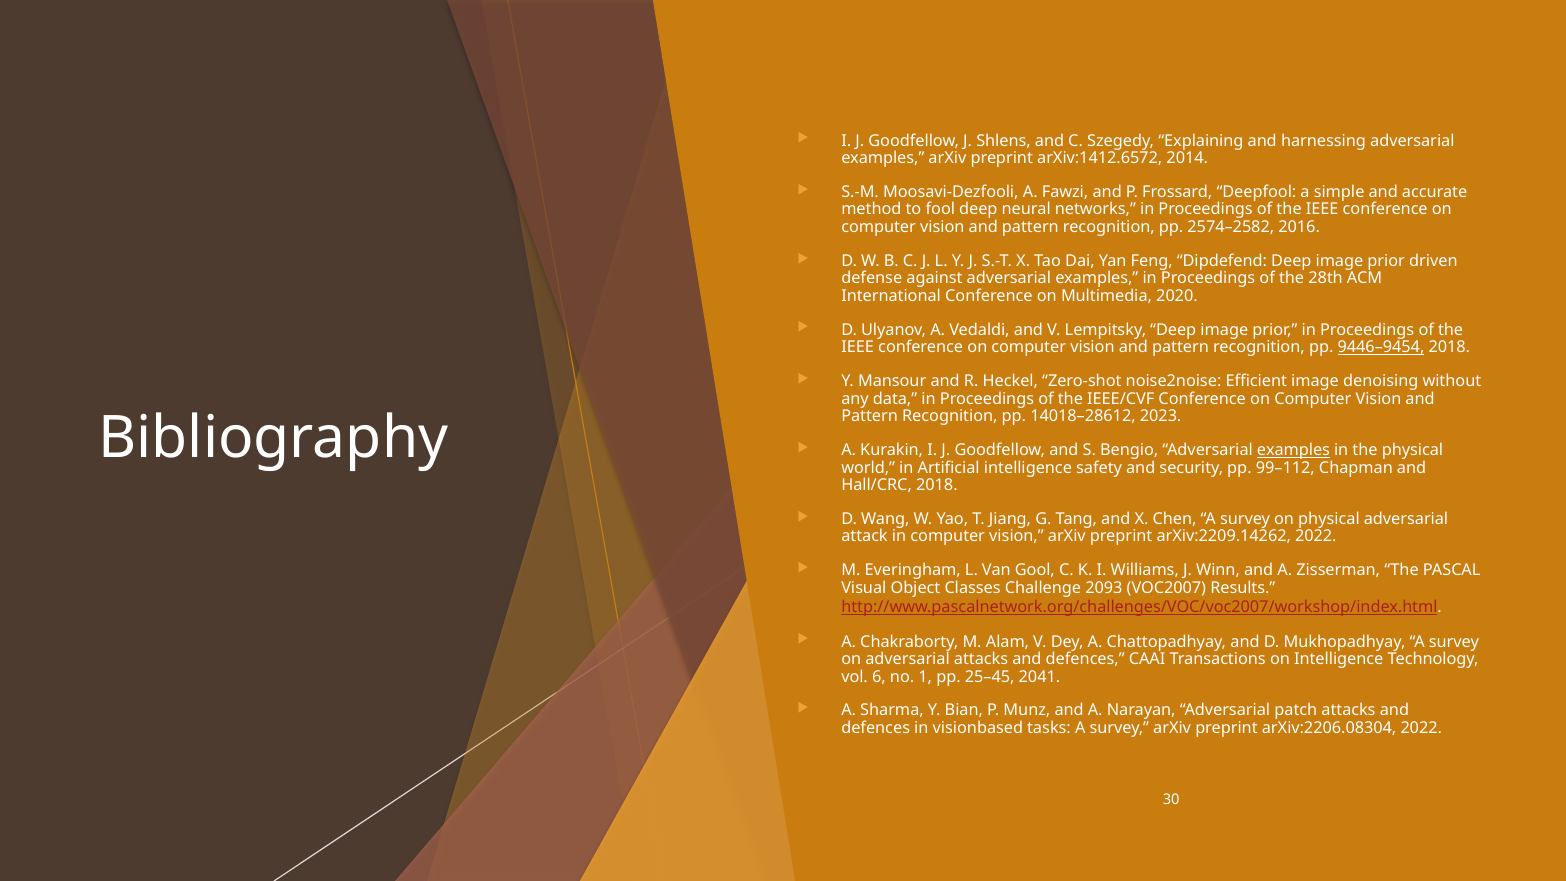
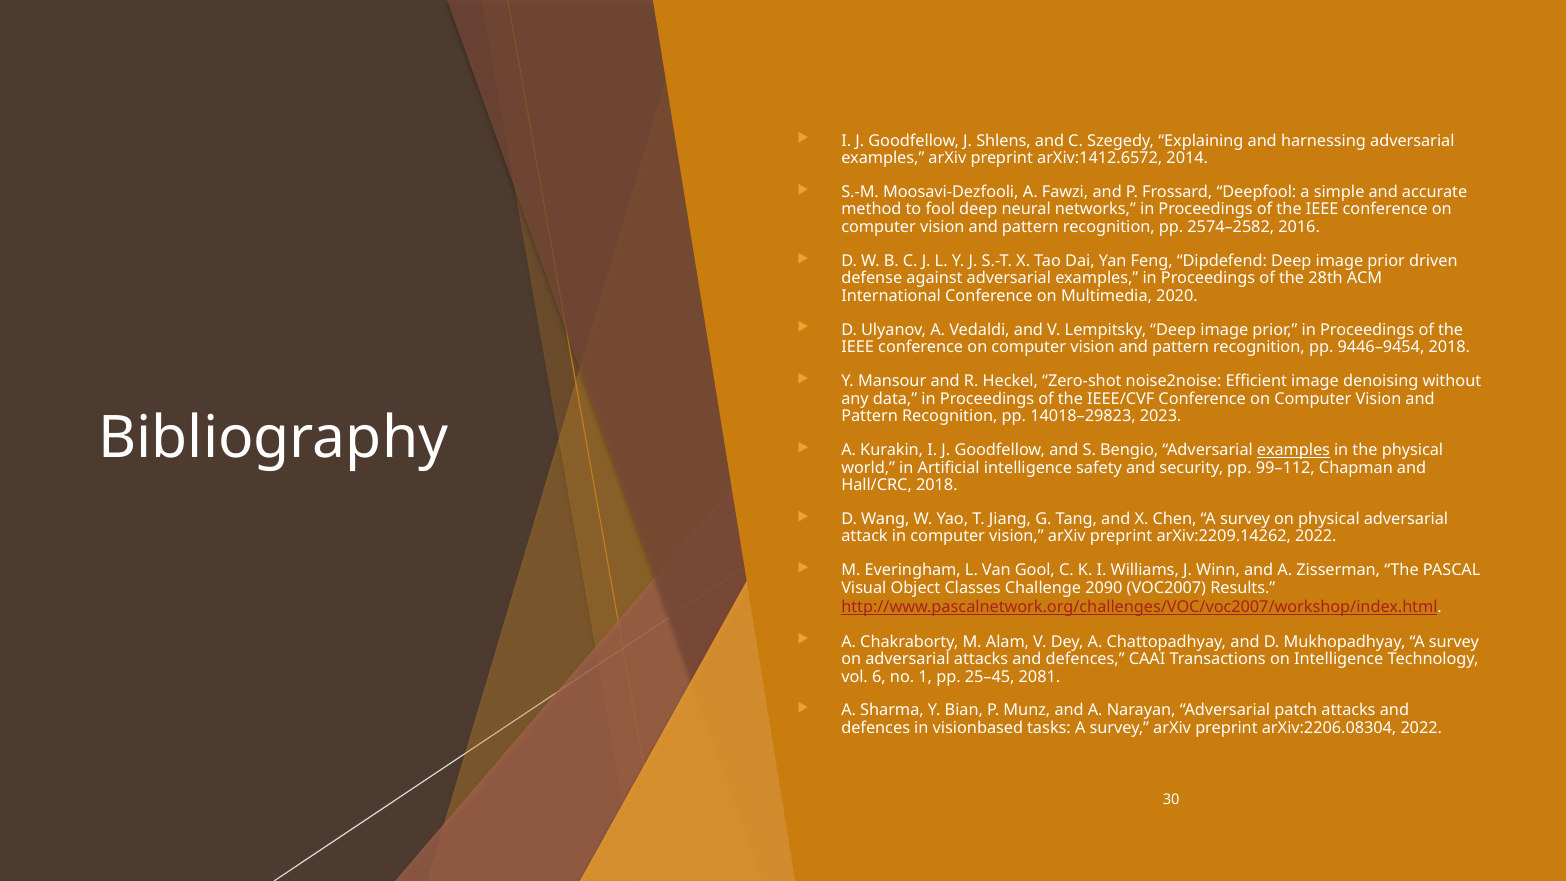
9446–9454 underline: present -> none (1381, 347)
14018–28612: 14018–28612 -> 14018–29823 (1083, 416)
2093: 2093 -> 2090 (1104, 588)
2041: 2041 -> 2081 (1039, 677)
